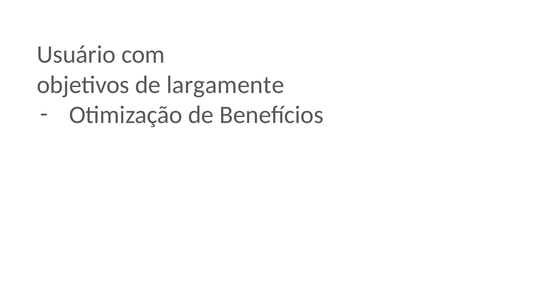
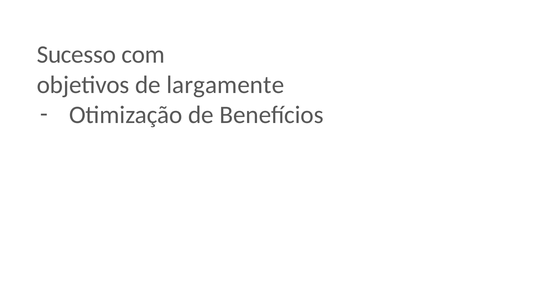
Usuário: Usuário -> Sucesso (76, 55)
